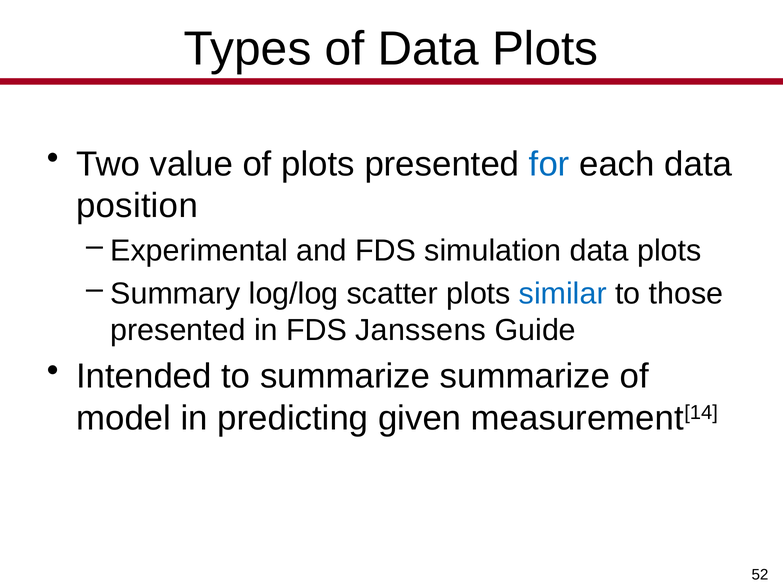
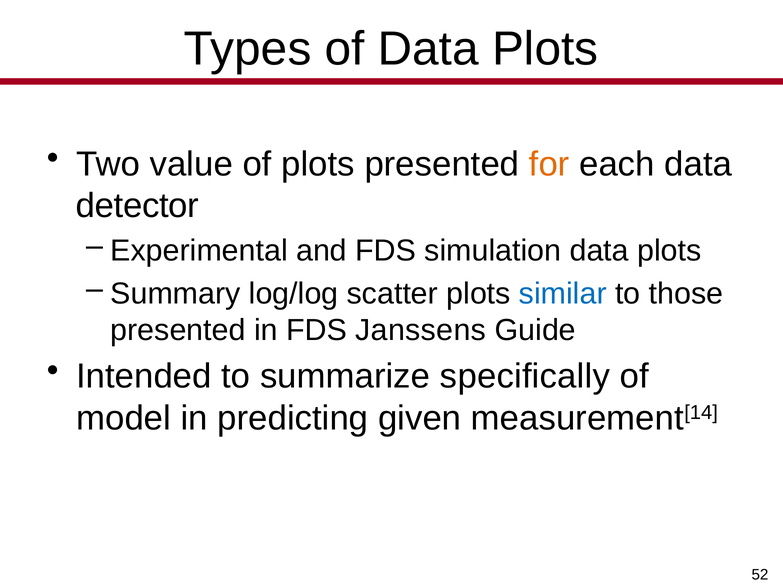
for colour: blue -> orange (549, 164)
position: position -> detector (137, 206)
summarize summarize: summarize -> specifically (525, 377)
